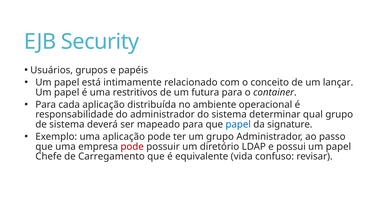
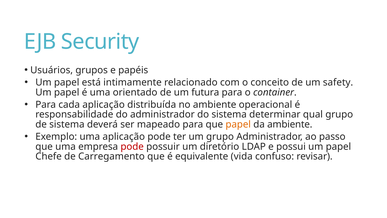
lançar: lançar -> safety (338, 82)
restritivos: restritivos -> orientado (135, 92)
papel colour: blue -> orange (238, 124)
da signature: signature -> ambiente (290, 124)
